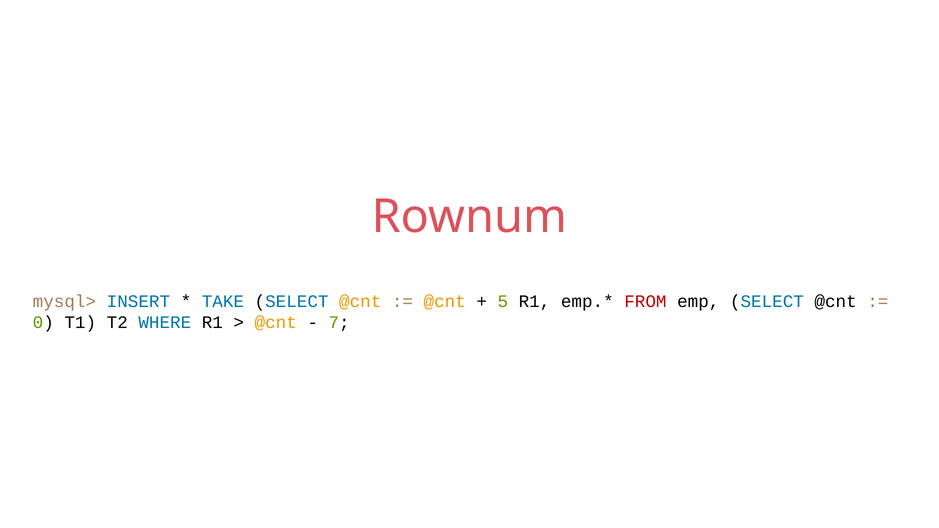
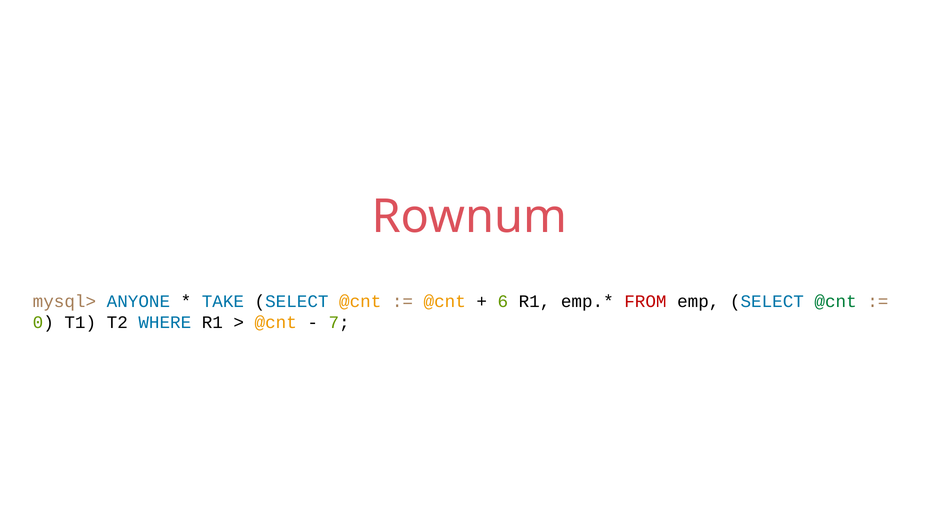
INSERT: INSERT -> ANYONE (138, 302)
5: 5 -> 6 (503, 302)
@cnt colour: black -> green (836, 302)
